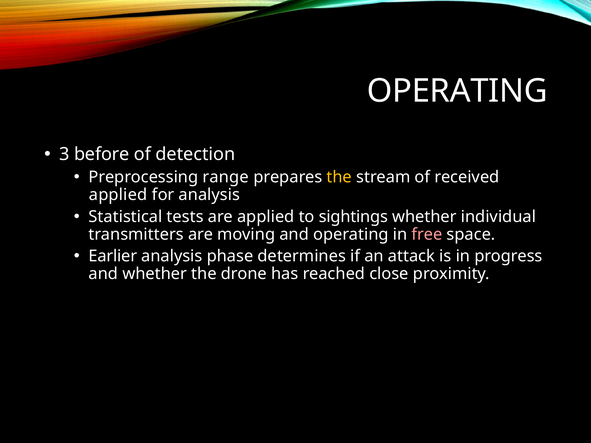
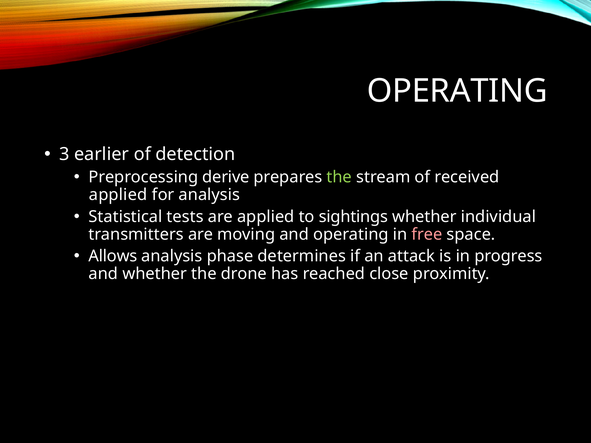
before: before -> earlier (102, 154)
range: range -> derive (226, 177)
the colour: yellow -> light green (339, 177)
Earlier: Earlier -> Allows (113, 256)
